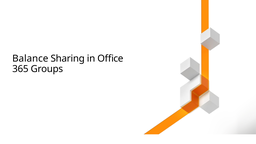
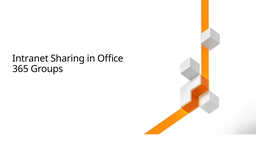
Balance: Balance -> Intranet (30, 59)
